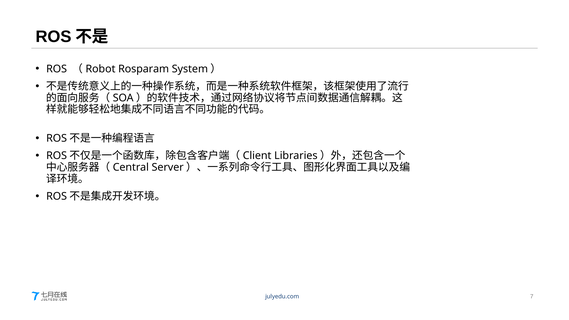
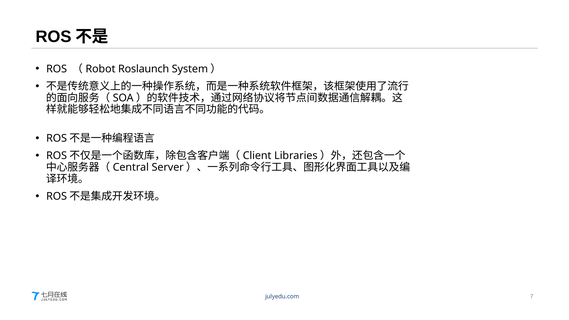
Rosparam: Rosparam -> Roslaunch (144, 69)
